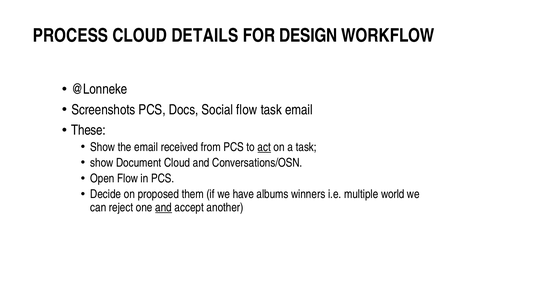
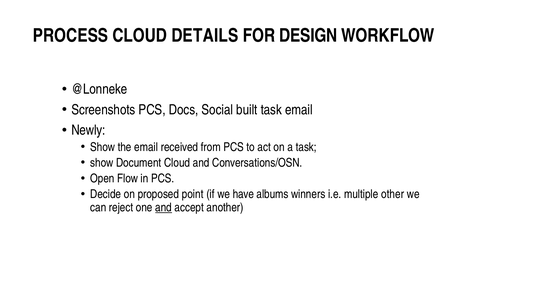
Social flow: flow -> built (247, 110)
These: These -> Newly (88, 130)
act underline: present -> none (264, 147)
them: them -> point (193, 194)
world: world -> other (393, 194)
